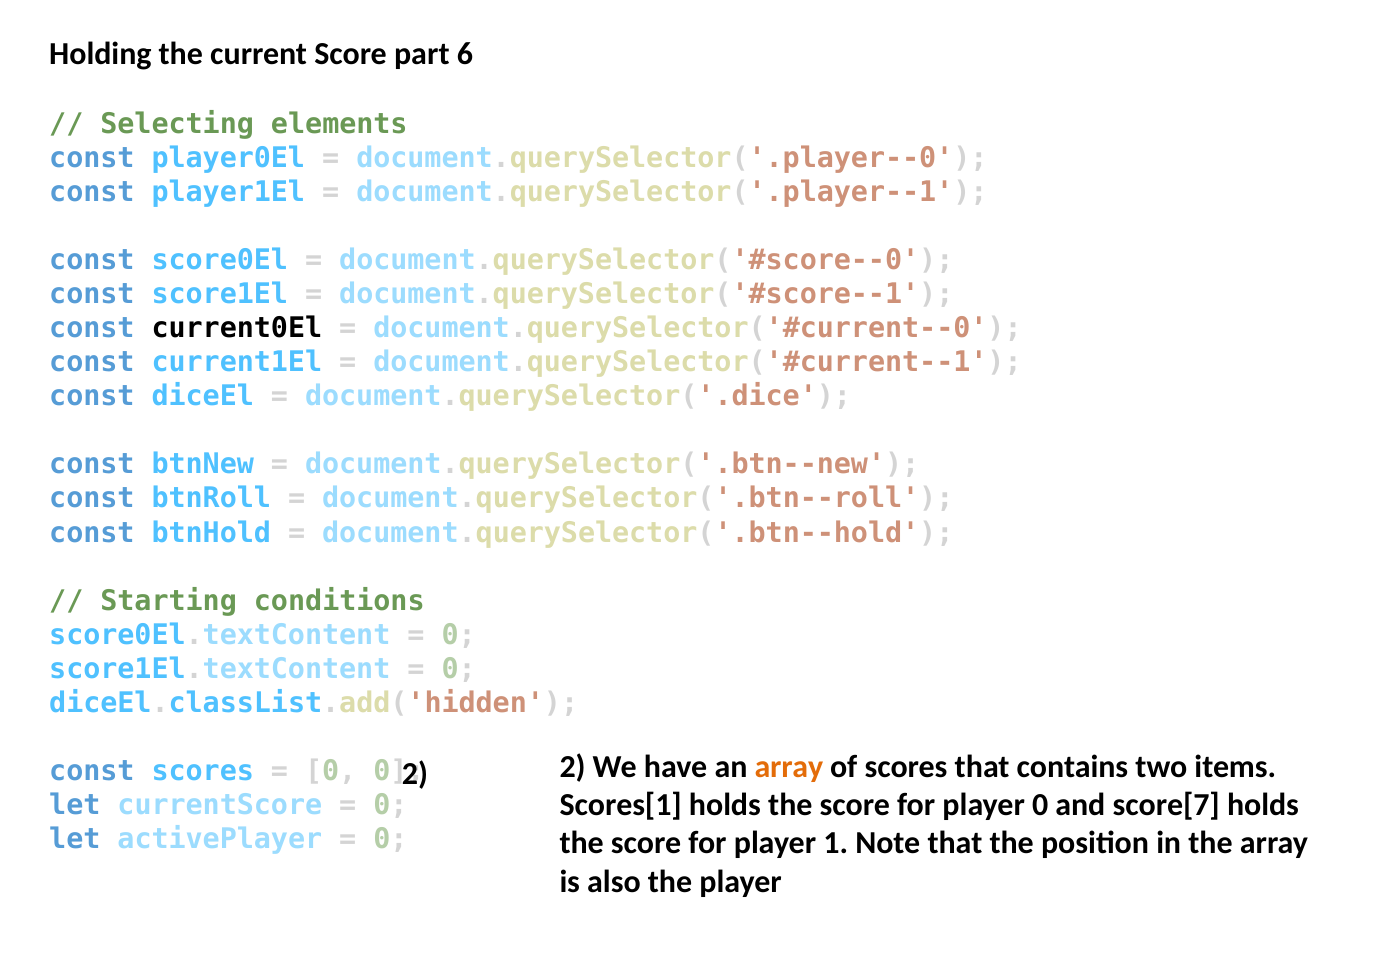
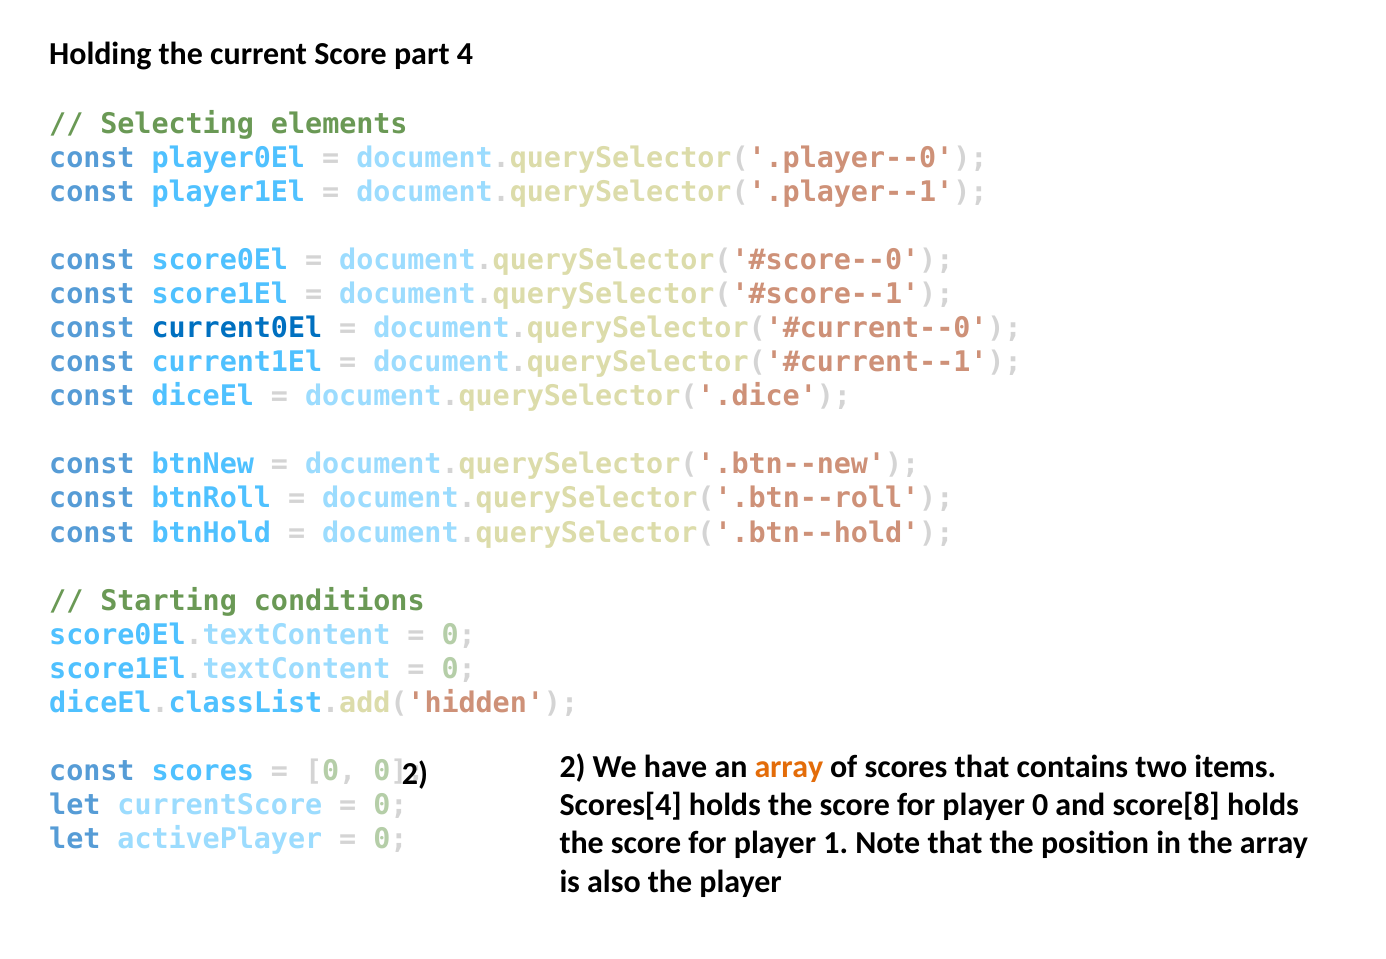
6: 6 -> 4 (465, 54)
current0El colour: black -> blue (237, 328)
Scores[1: Scores[1 -> Scores[4 (621, 805)
score[7: score[7 -> score[8 (1166, 805)
